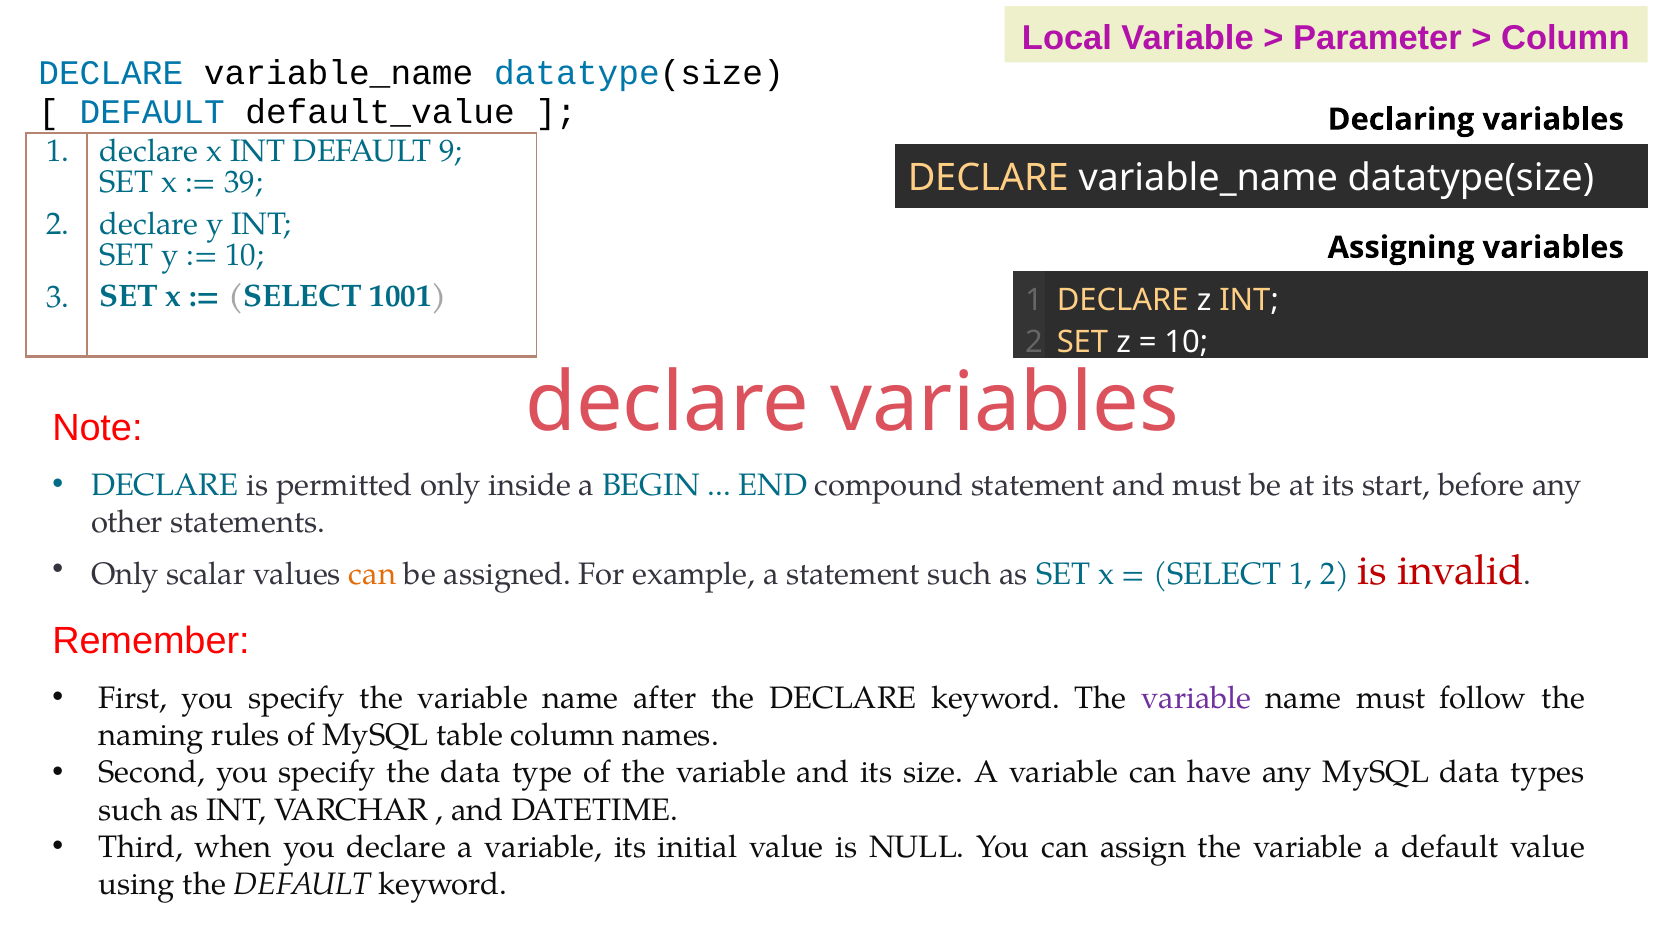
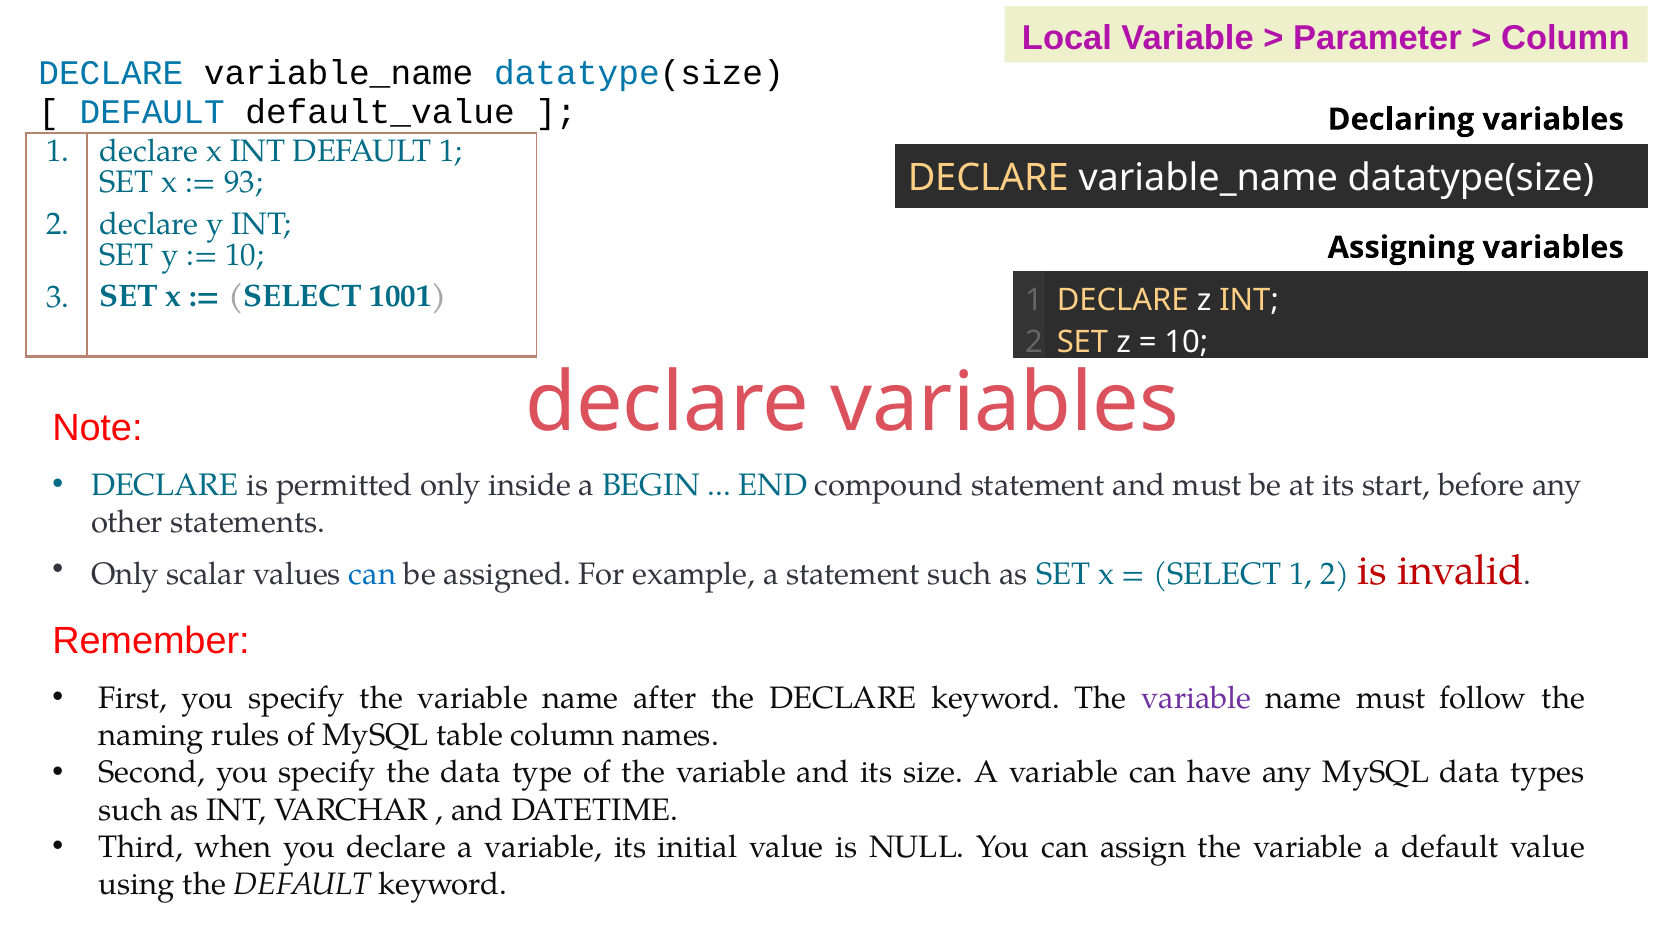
DEFAULT 9: 9 -> 1 (451, 152)
39: 39 -> 93 (244, 183)
can colour: orange -> blue (372, 575)
